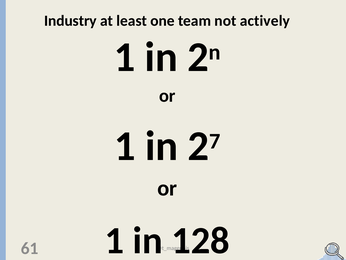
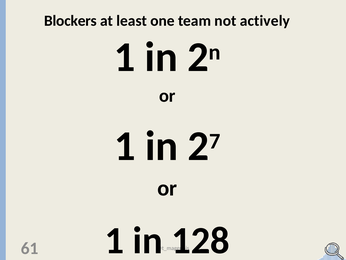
Industry: Industry -> Blockers (70, 21)
